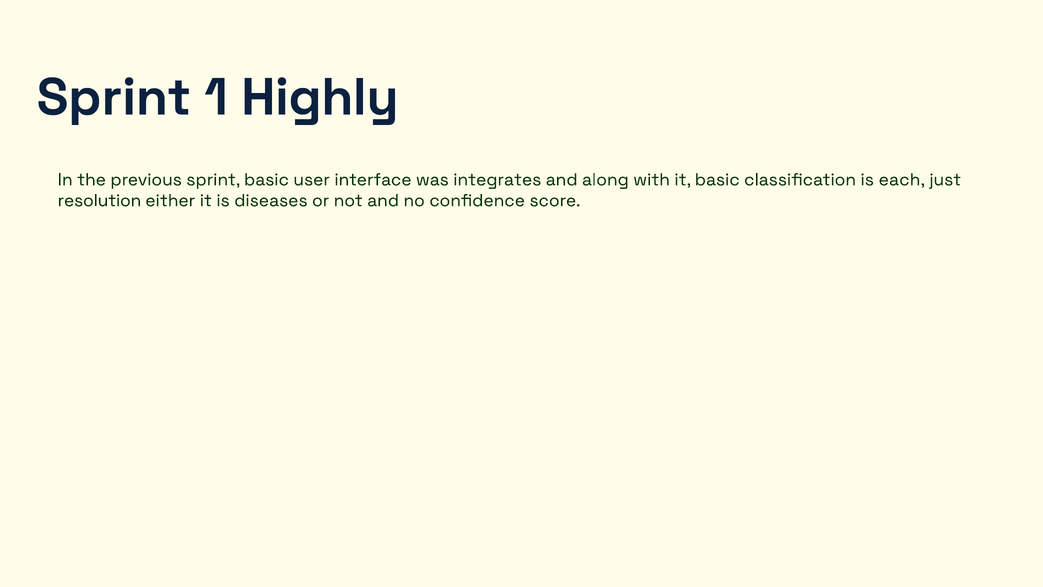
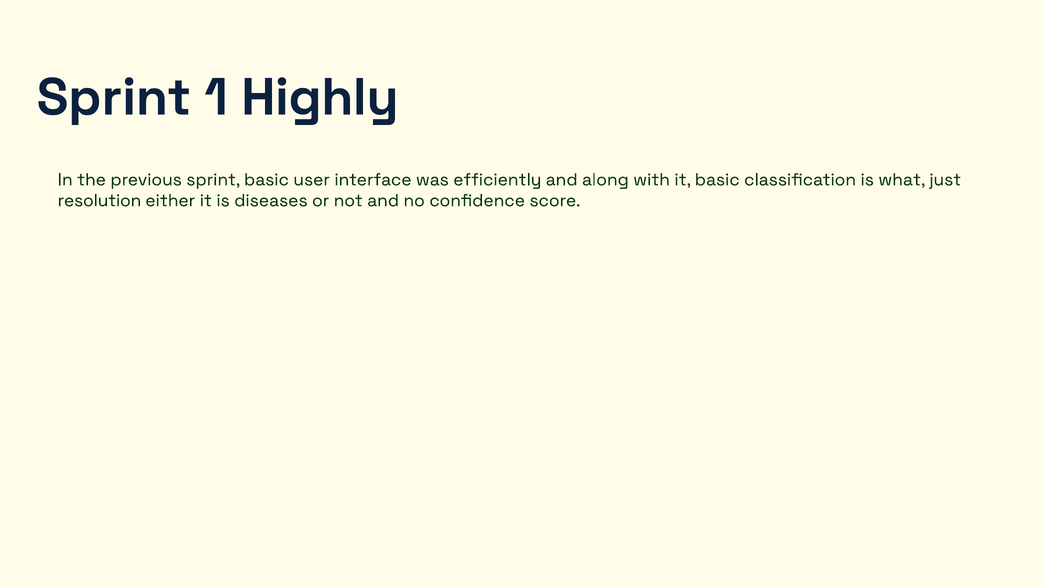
integrates: integrates -> efficiently (497, 180)
each: each -> what (902, 180)
